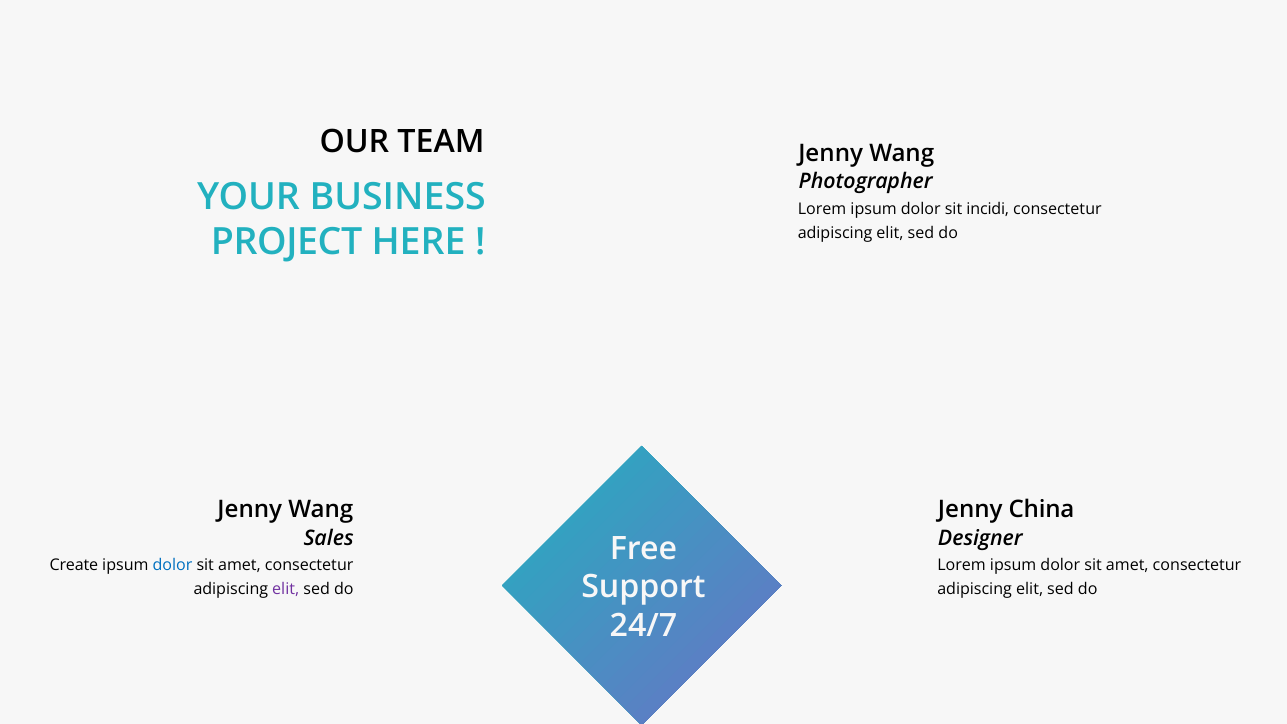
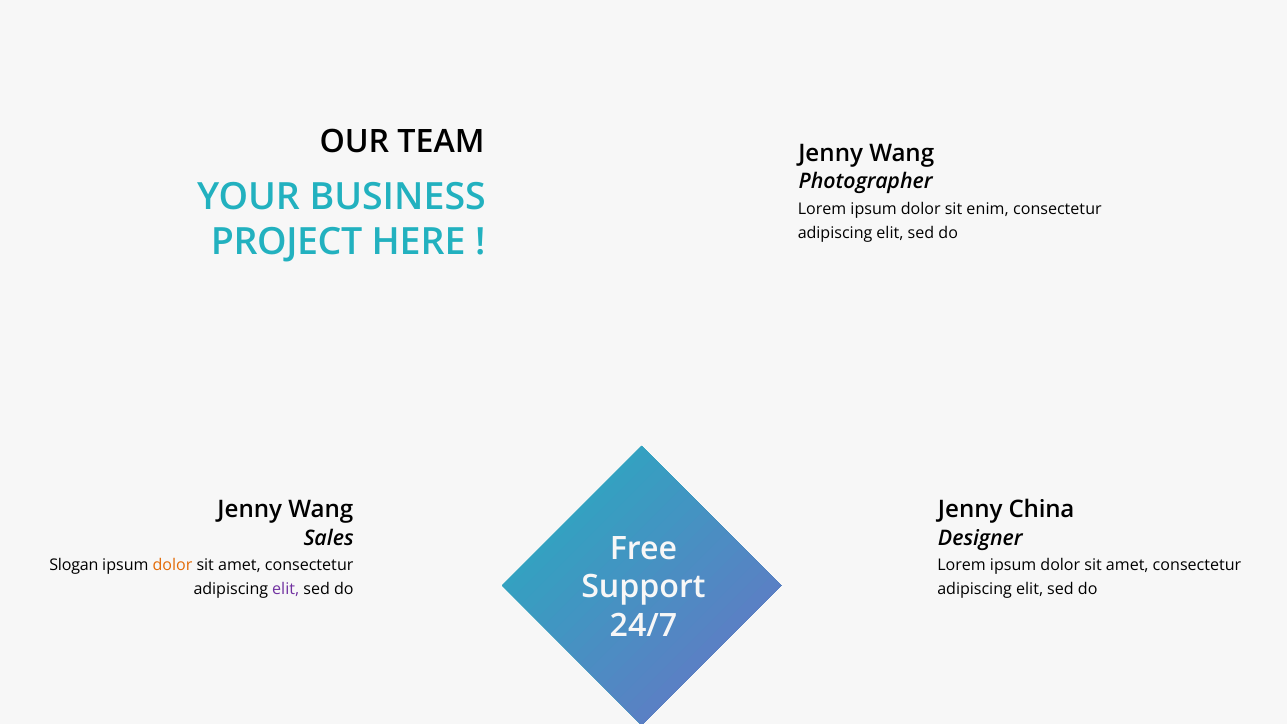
incidi: incidi -> enim (988, 209)
Create: Create -> Slogan (74, 565)
dolor colour: blue -> orange (172, 565)
